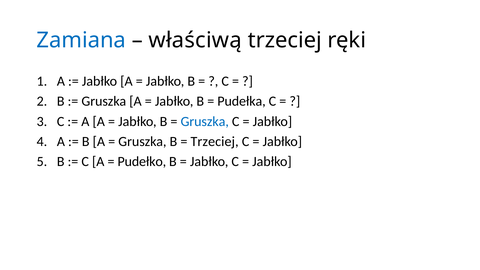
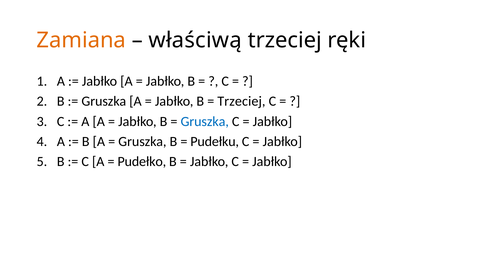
Zamiana colour: blue -> orange (81, 40)
Pudełka: Pudełka -> Trzeciej (241, 101)
Trzeciej: Trzeciej -> Pudełku (215, 142)
